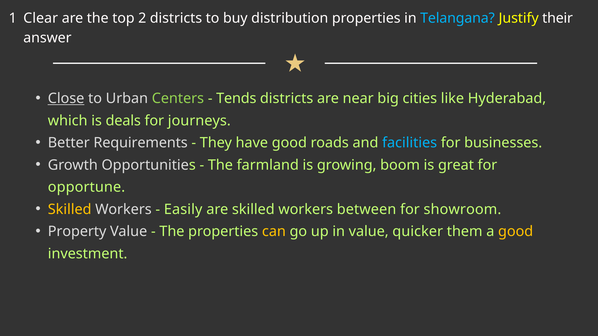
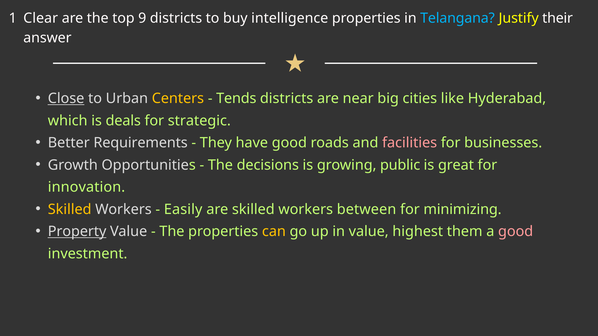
2: 2 -> 9 (142, 18)
distribution: distribution -> intelligence (290, 18)
Centers colour: light green -> yellow (178, 99)
journeys: journeys -> strategic (199, 121)
facilities colour: light blue -> pink (410, 143)
farmland: farmland -> decisions (268, 165)
boom: boom -> public (400, 165)
opportune: opportune -> innovation (87, 187)
showroom: showroom -> minimizing (463, 210)
Property underline: none -> present (77, 232)
quicker: quicker -> highest (418, 232)
good colour: yellow -> pink (516, 232)
